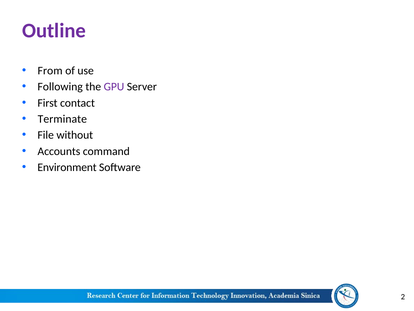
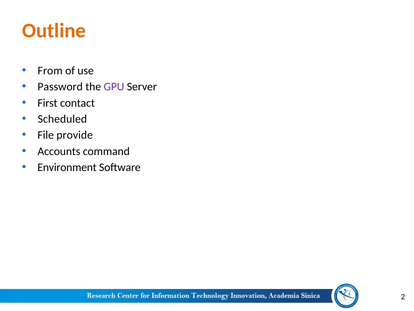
Outline colour: purple -> orange (54, 31)
Following: Following -> Password (60, 87)
Terminate: Terminate -> Scheduled (62, 119)
without: without -> provide (75, 135)
